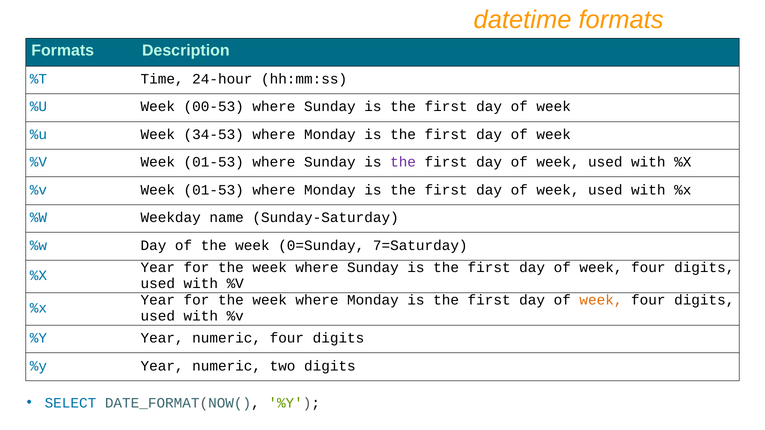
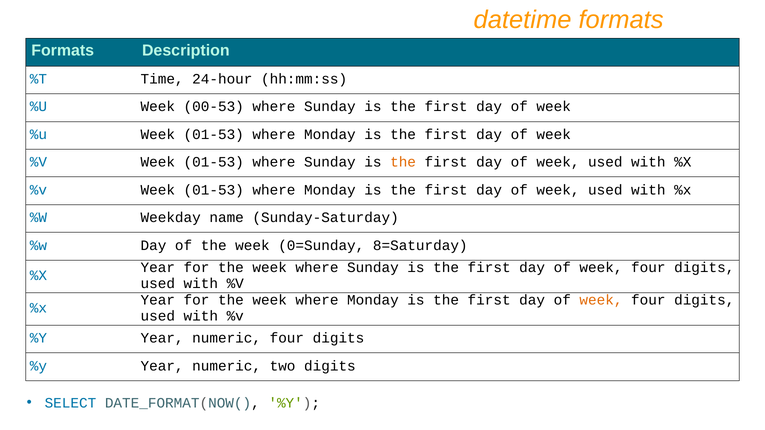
%u Week 34-53: 34-53 -> 01-53 (214, 135)
the colour: purple -> orange (403, 162)
7=Saturday: 7=Saturday -> 8=Saturday (420, 246)
